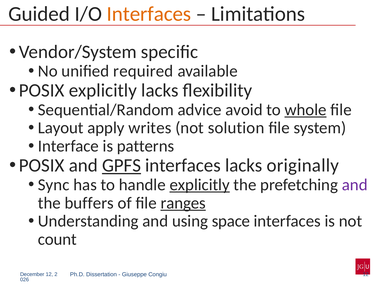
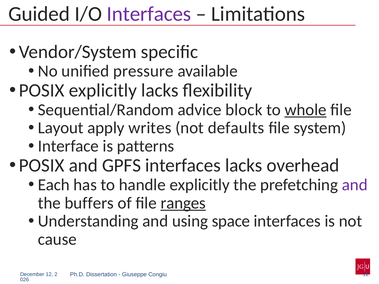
Interfaces colour: orange -> purple (149, 14)
required: required -> pressure (143, 71)
avoid: avoid -> block (244, 110)
solution: solution -> defaults (236, 128)
GPFS underline: present -> none (121, 166)
originally: originally -> overhead (303, 166)
Sync: Sync -> Each (54, 185)
explicitly underline: present -> none (200, 185)
count: count -> cause (57, 240)
